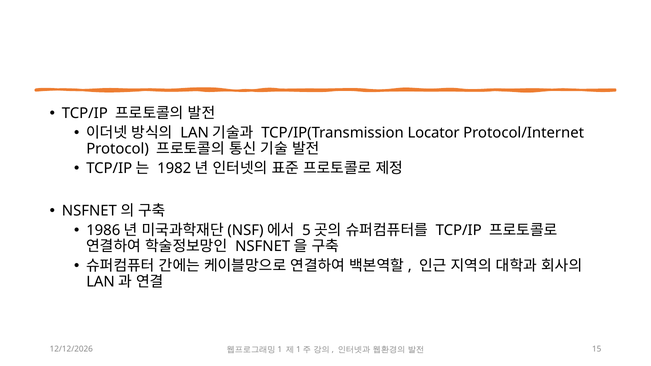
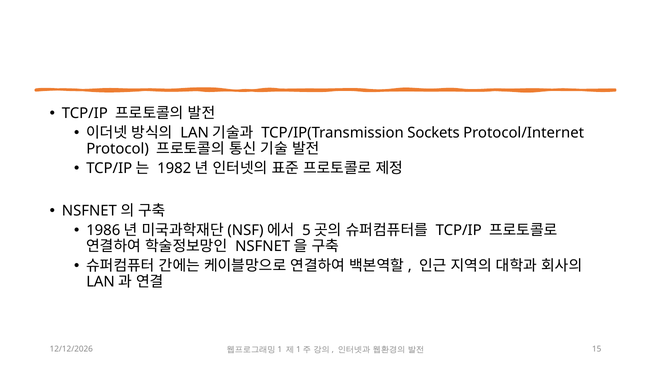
Locator: Locator -> Sockets (434, 133)
